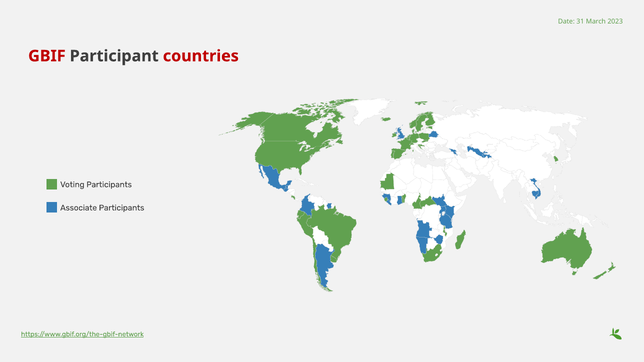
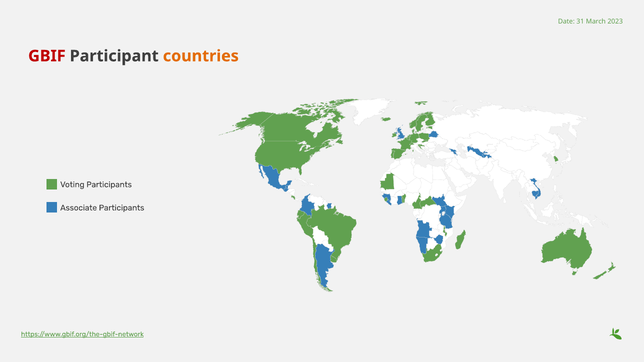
countries colour: red -> orange (201, 56)
